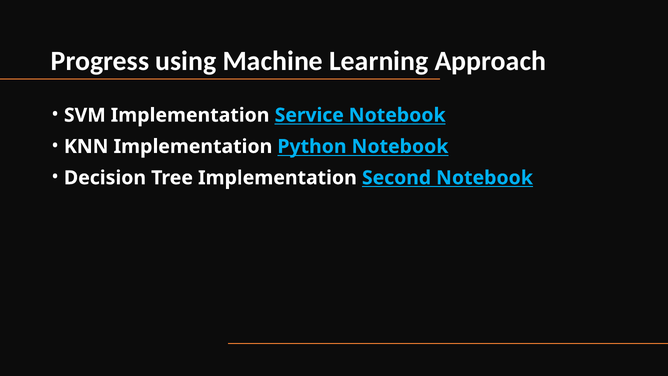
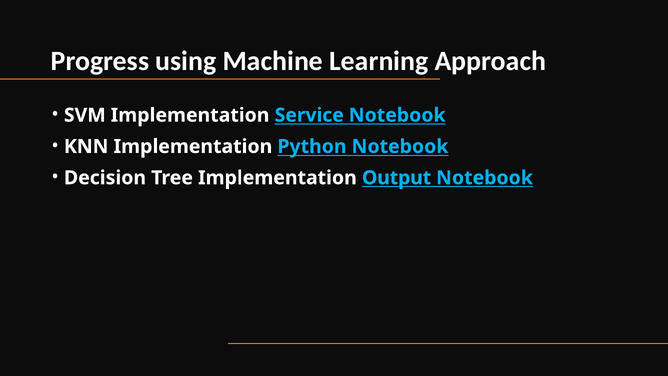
Second: Second -> Output (397, 178)
